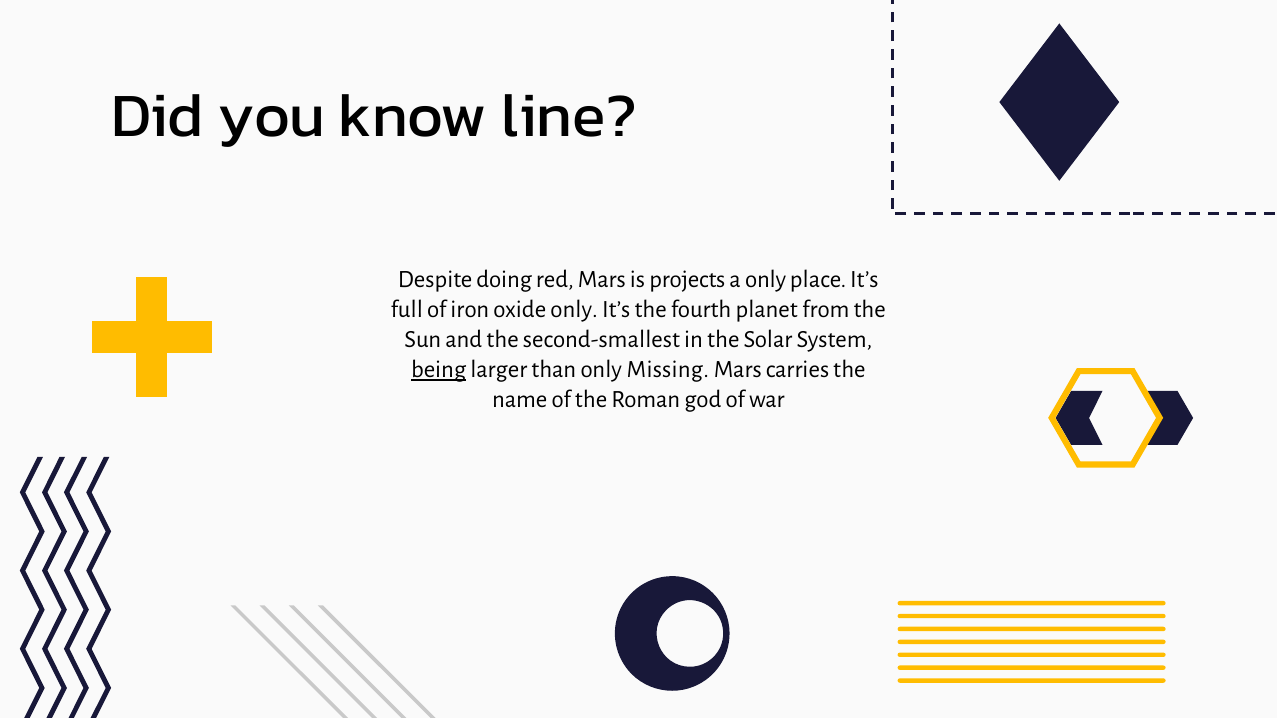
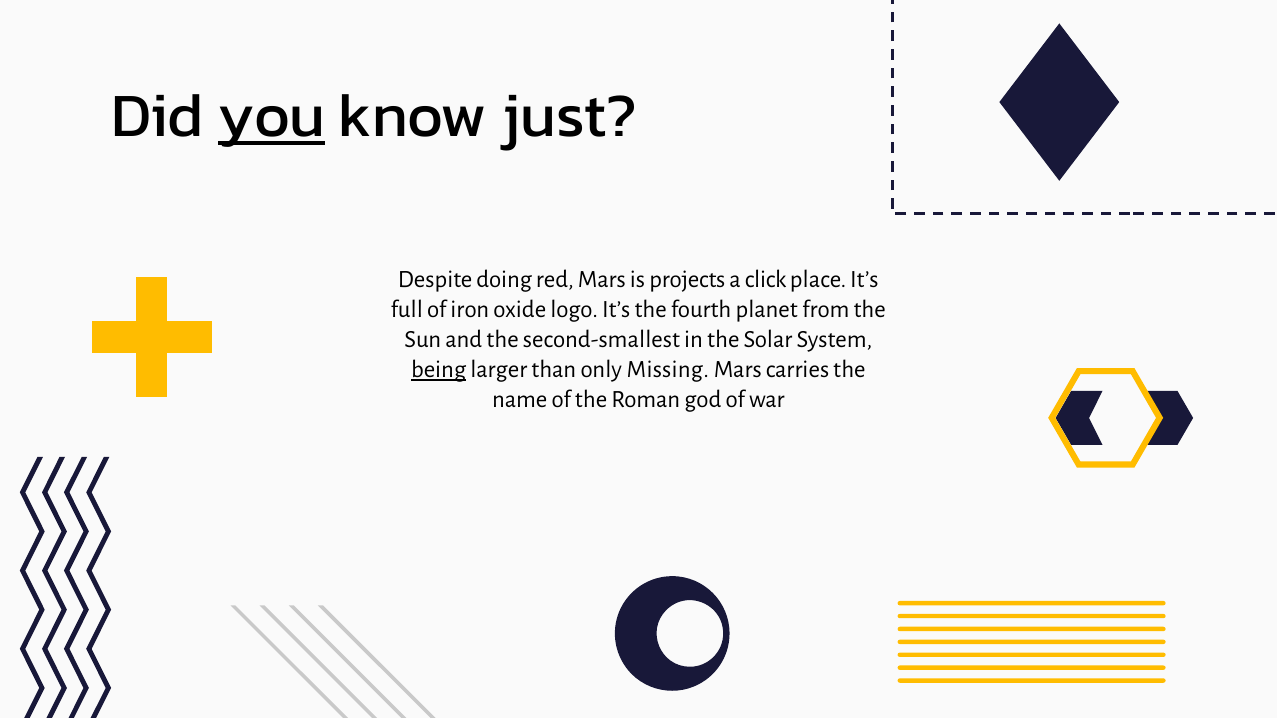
you underline: none -> present (272, 117)
line: line -> just (569, 117)
a only: only -> click (766, 280)
oxide only: only -> logo (574, 310)
